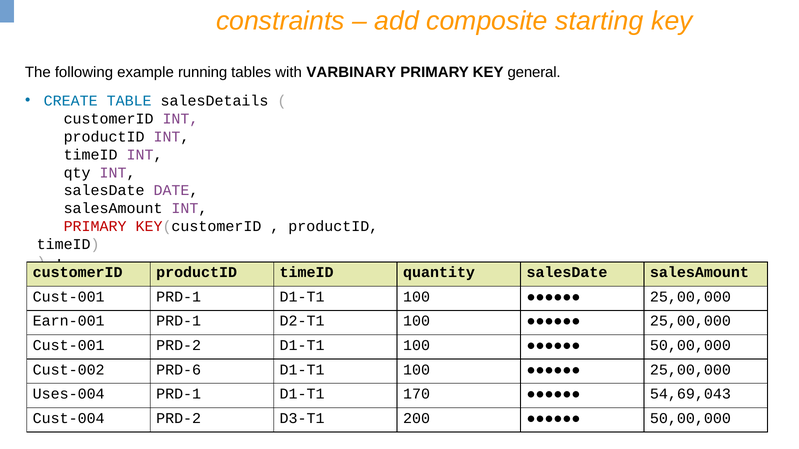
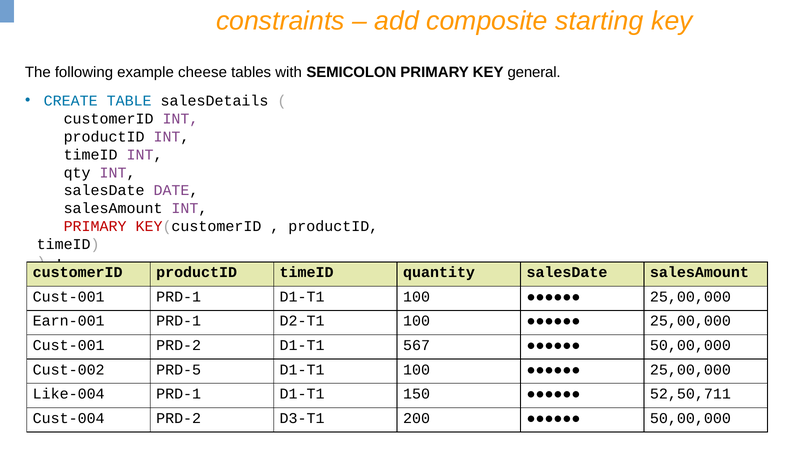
running: running -> cheese (202, 73)
VARBINARY: VARBINARY -> SEMICOLON (351, 73)
PRD-2 D1-T1 100: 100 -> 567 (417, 346)
PRD-6: PRD-6 -> PRD-5 (179, 370)
Uses-004: Uses-004 -> Like-004 (69, 394)
170: 170 -> 150 (417, 394)
54,69,043: 54,69,043 -> 52,50,711 (690, 394)
